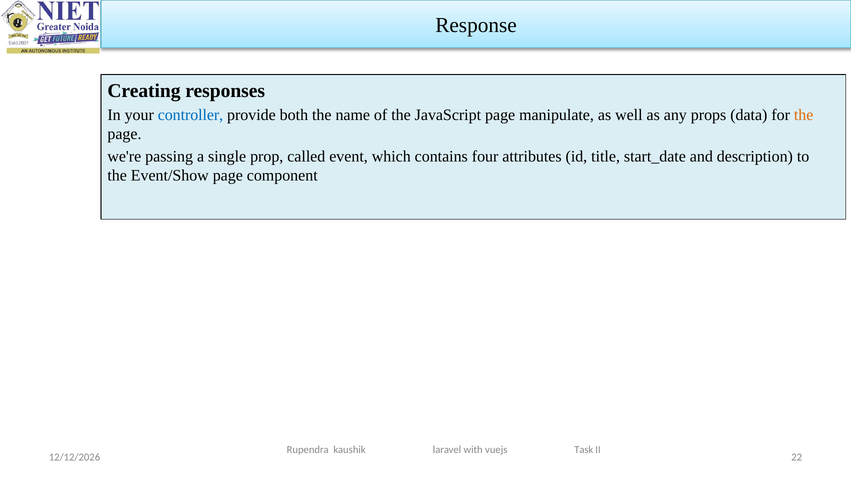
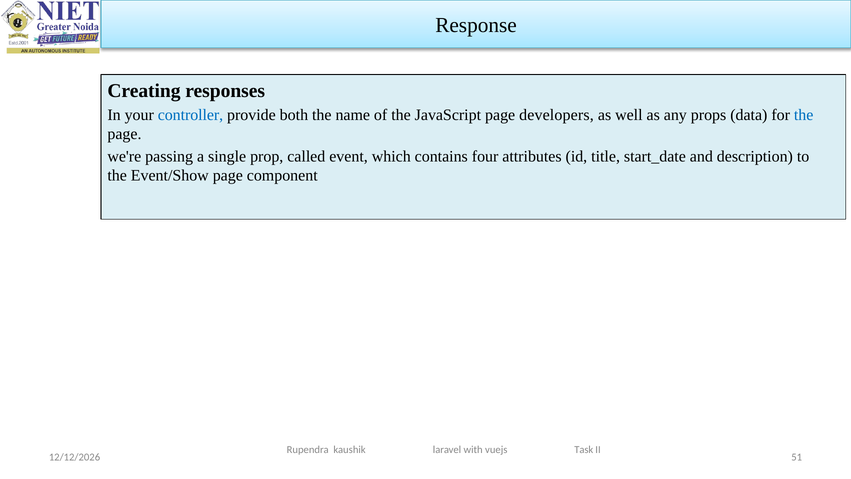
manipulate: manipulate -> developers (556, 115)
the colour: orange -> blue (804, 115)
22: 22 -> 51 (797, 457)
